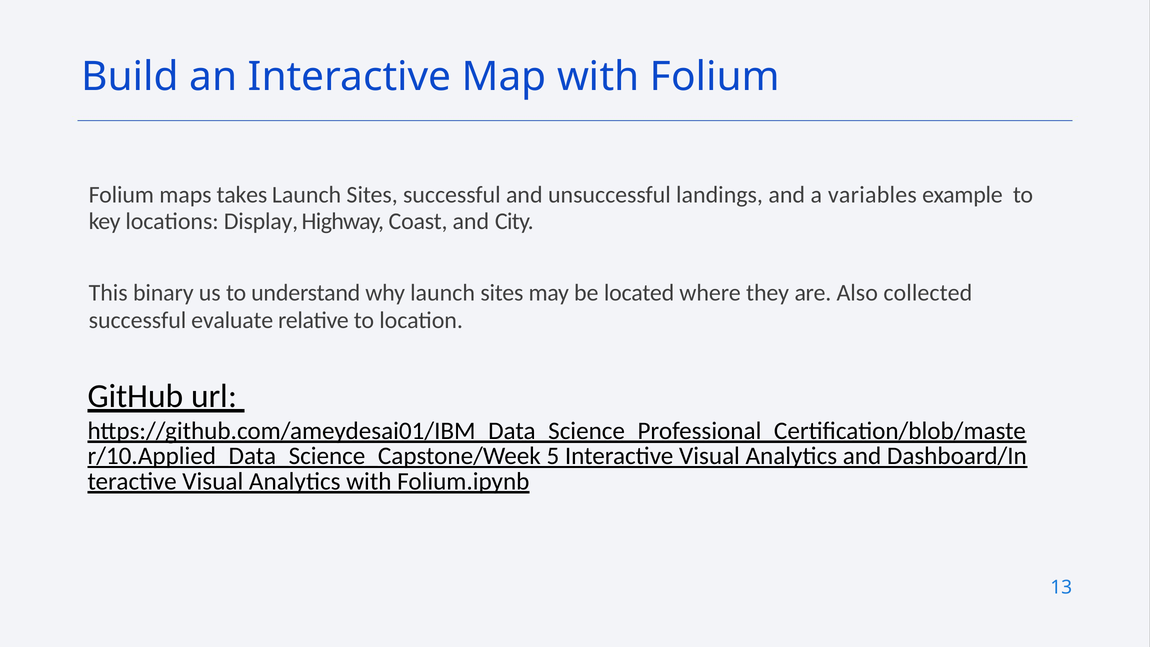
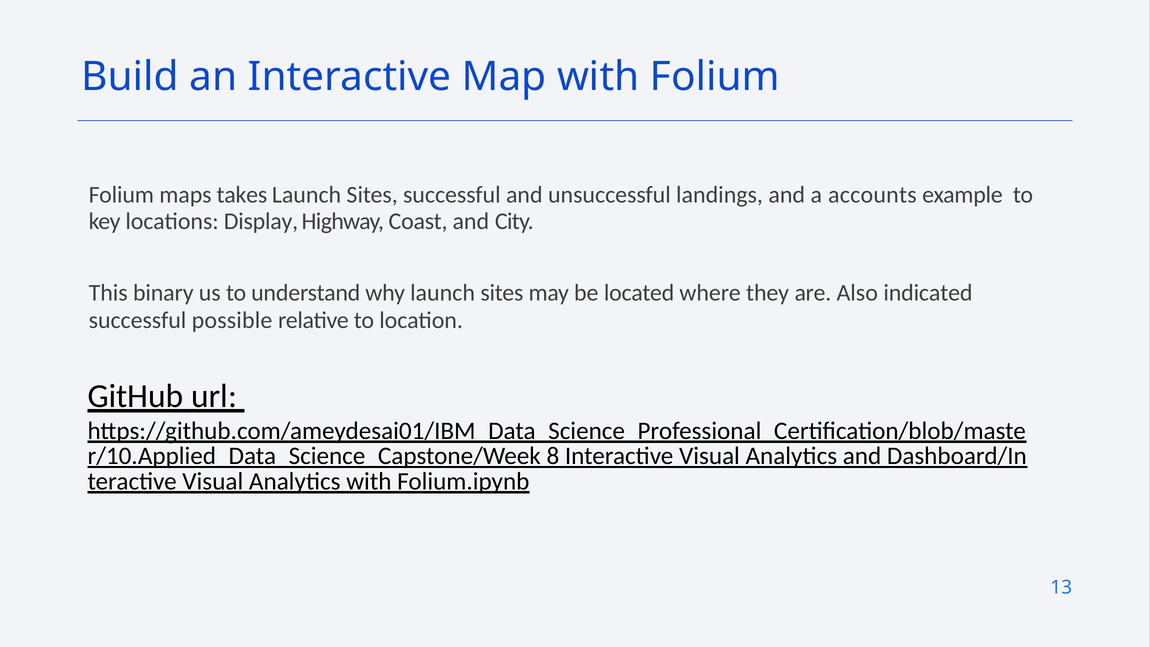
variables: variables -> accounts (872, 195)
collected: collected -> indicated (928, 293)
evaluate: evaluate -> possible (232, 320)
5: 5 -> 8 (553, 456)
